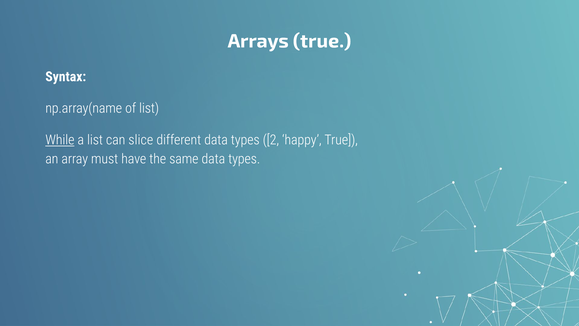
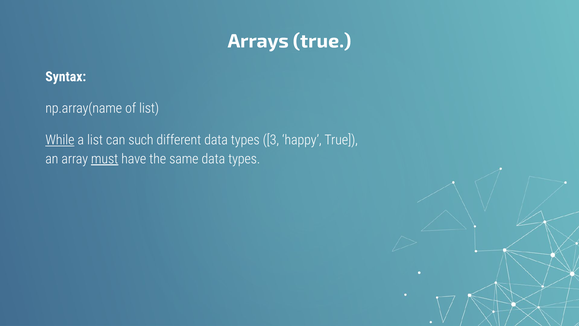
slice: slice -> such (141, 140)
2: 2 -> 3 (271, 140)
must underline: none -> present (105, 159)
